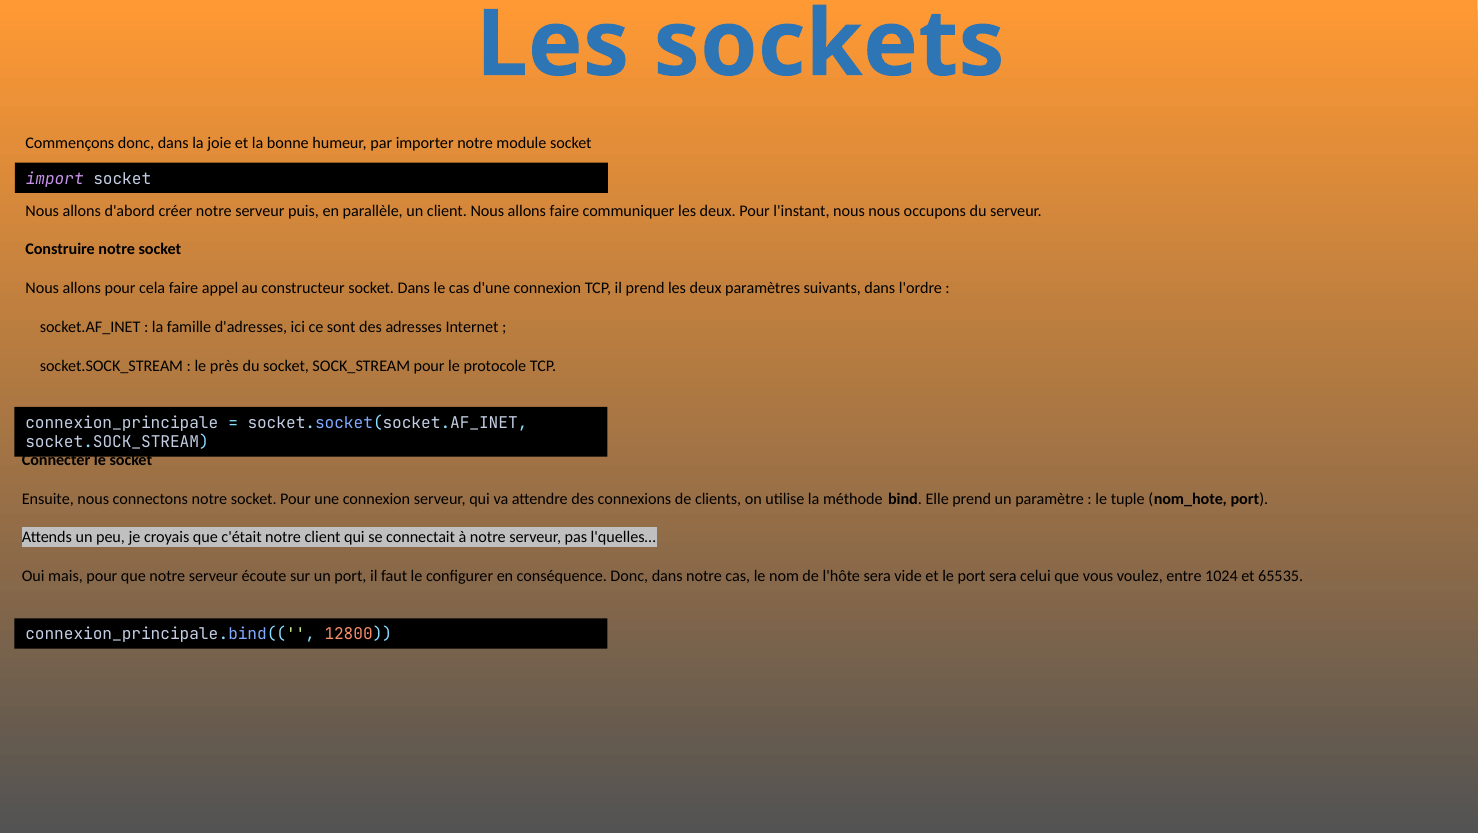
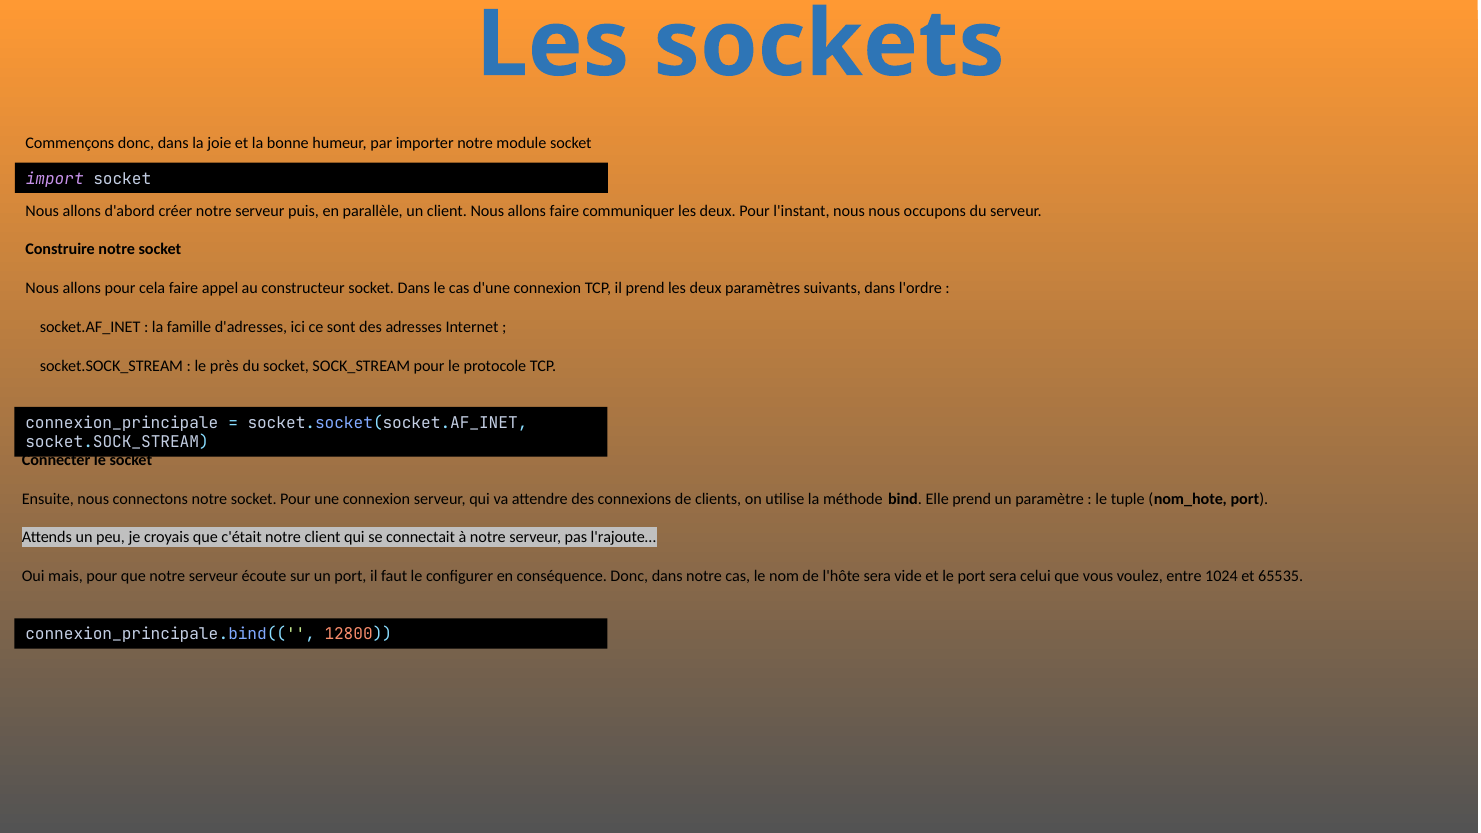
l'quelles…: l'quelles… -> l'rajoute… (623, 538)
